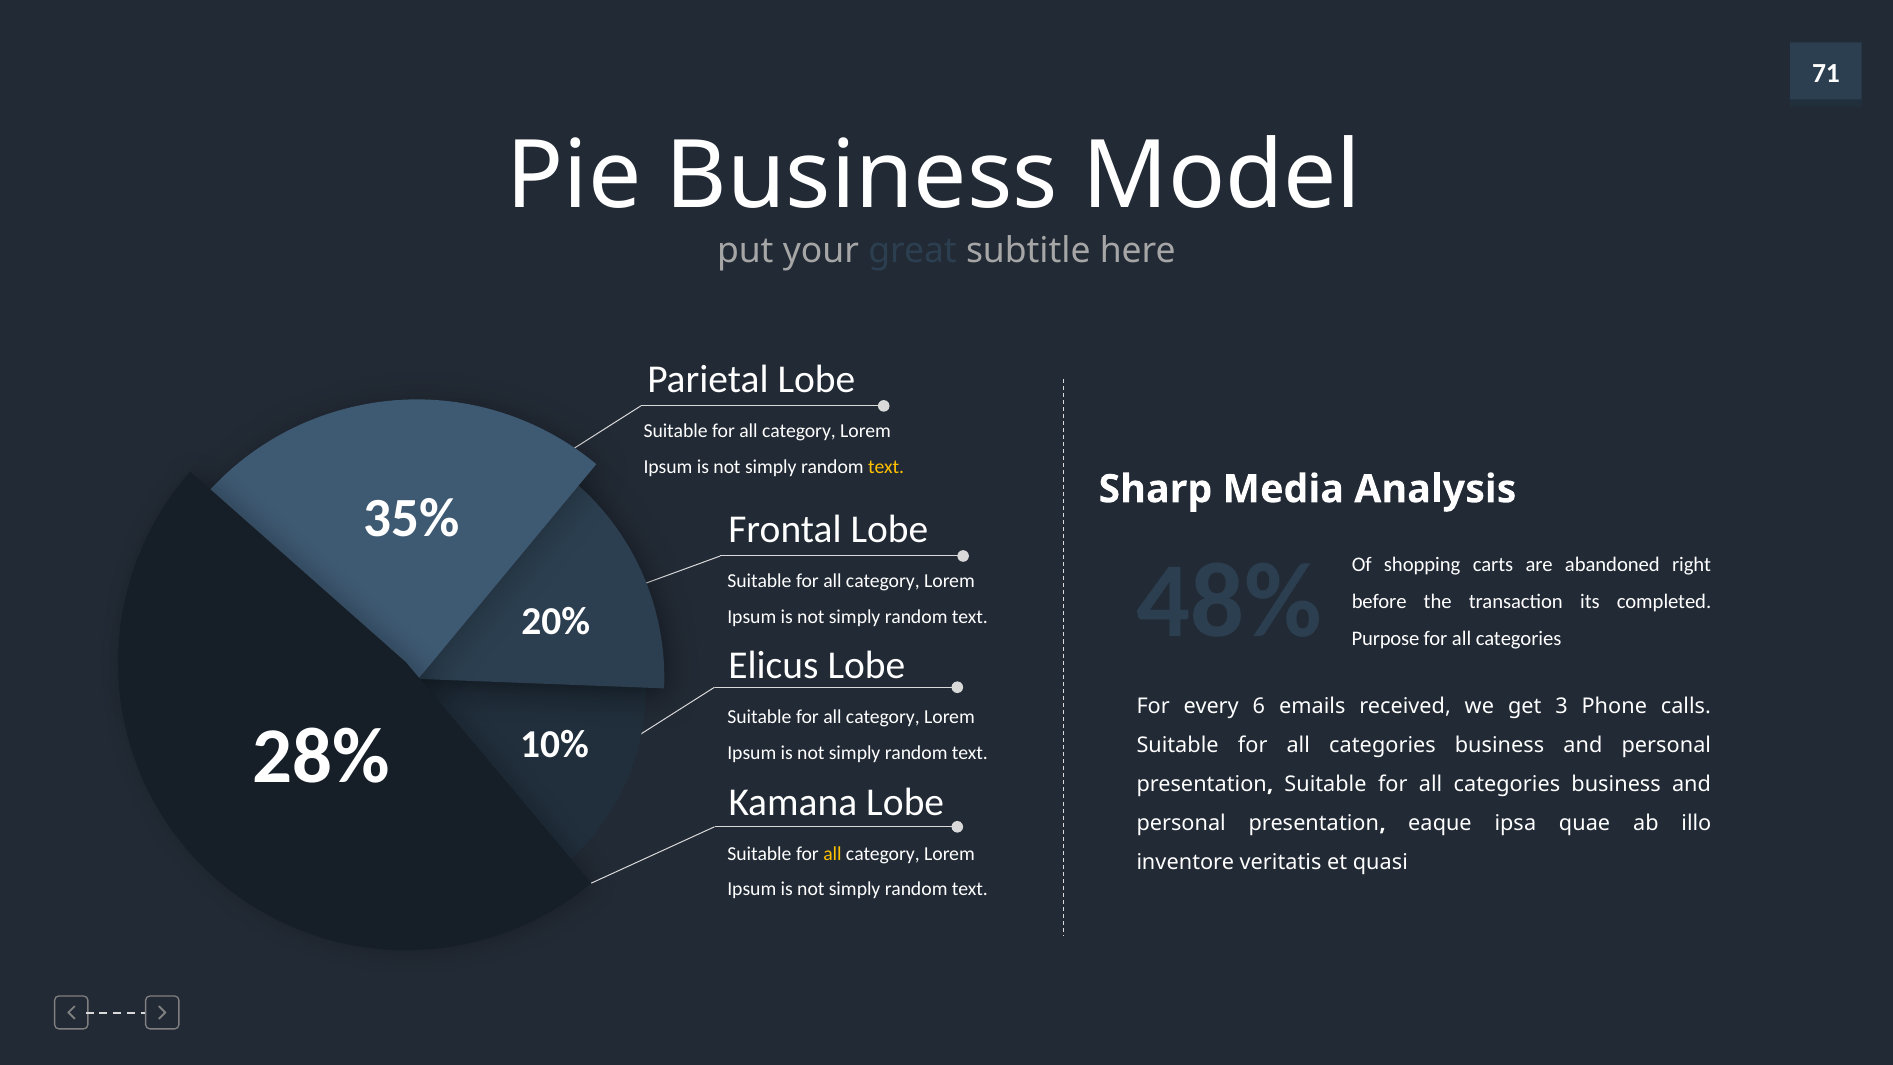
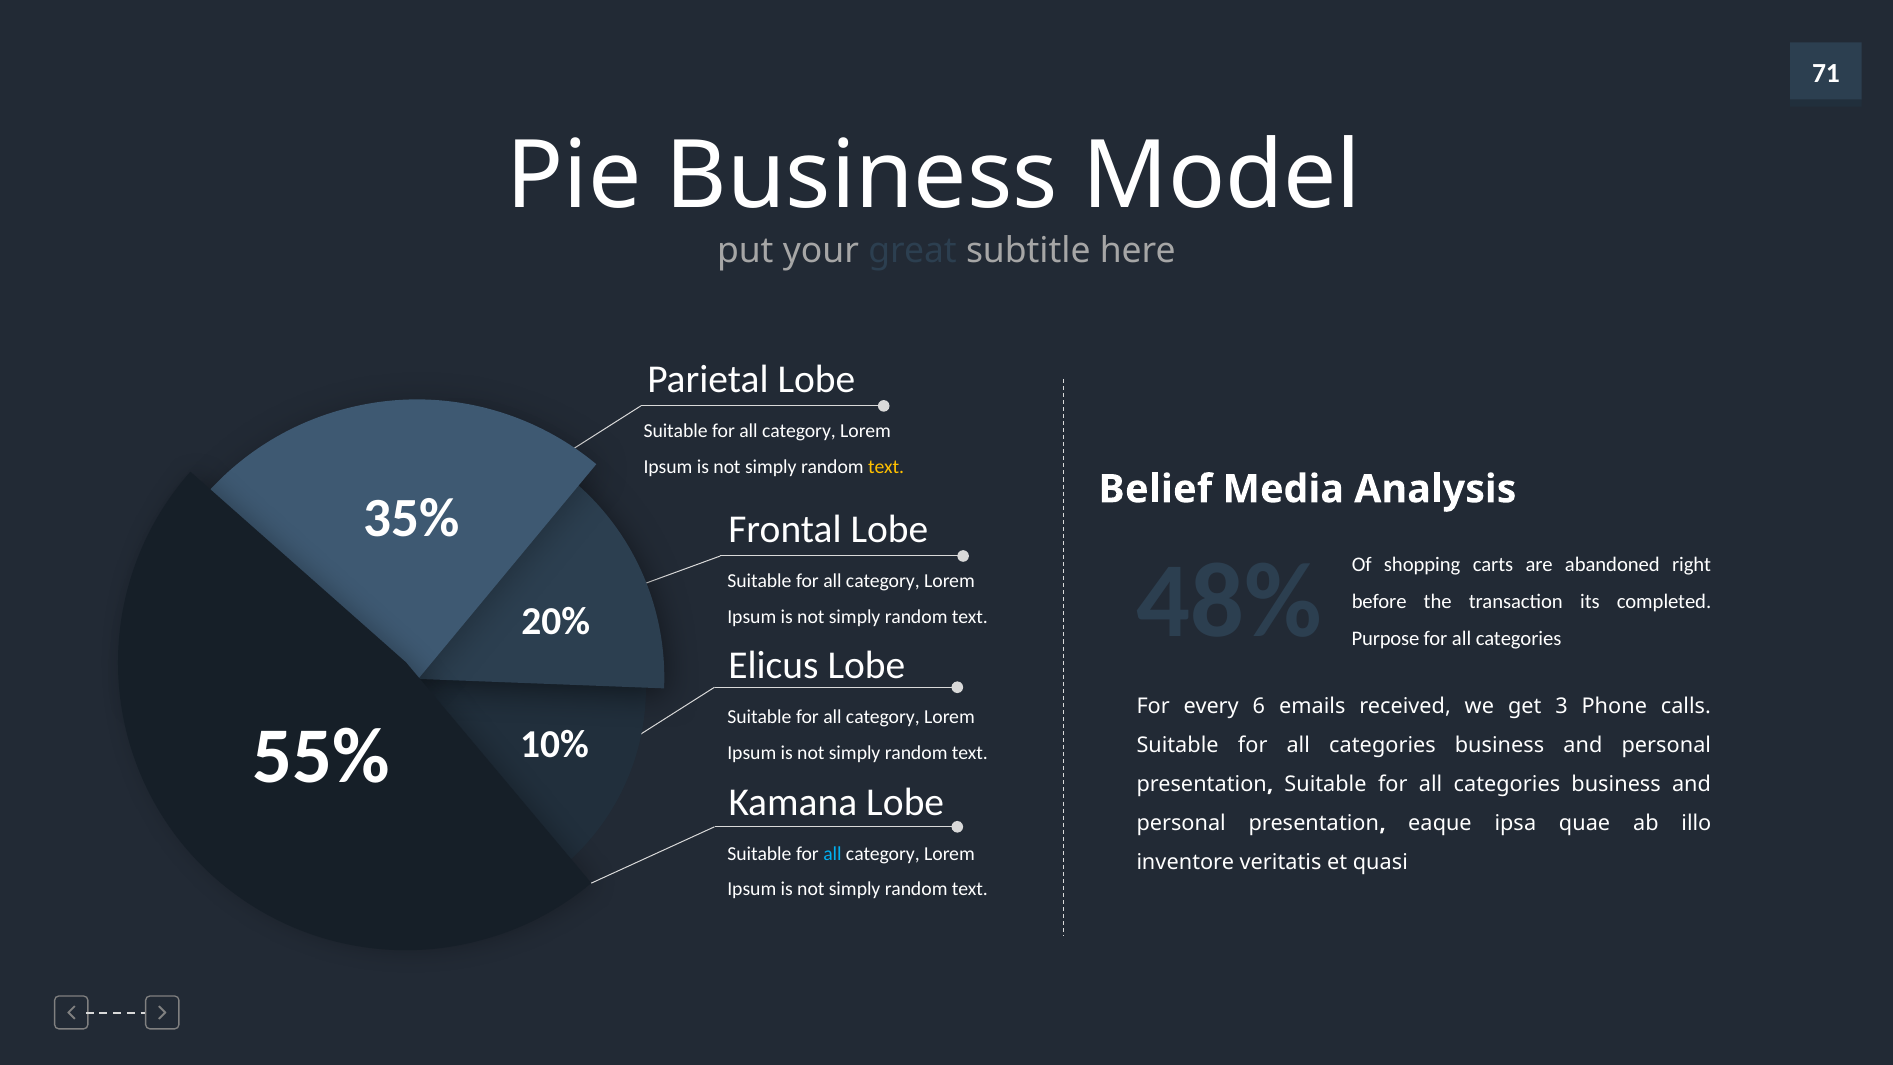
Sharp: Sharp -> Belief (1155, 489)
28%: 28% -> 55% (321, 757)
all colour: yellow -> light blue (832, 854)
